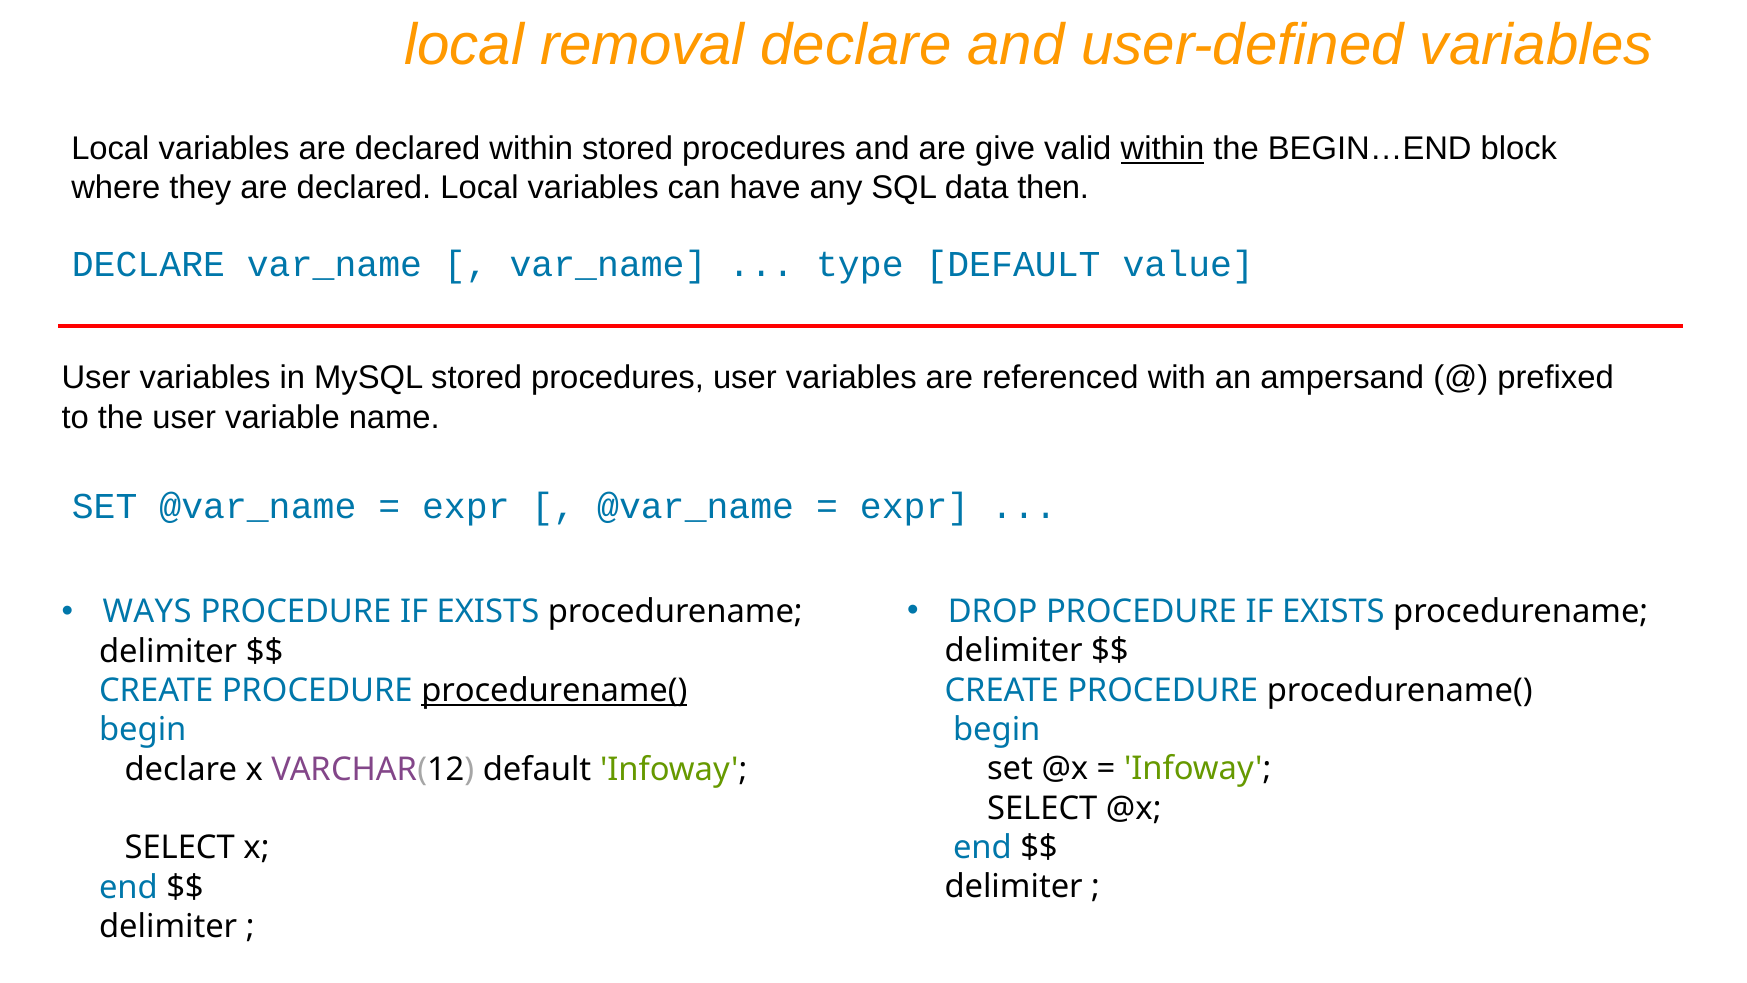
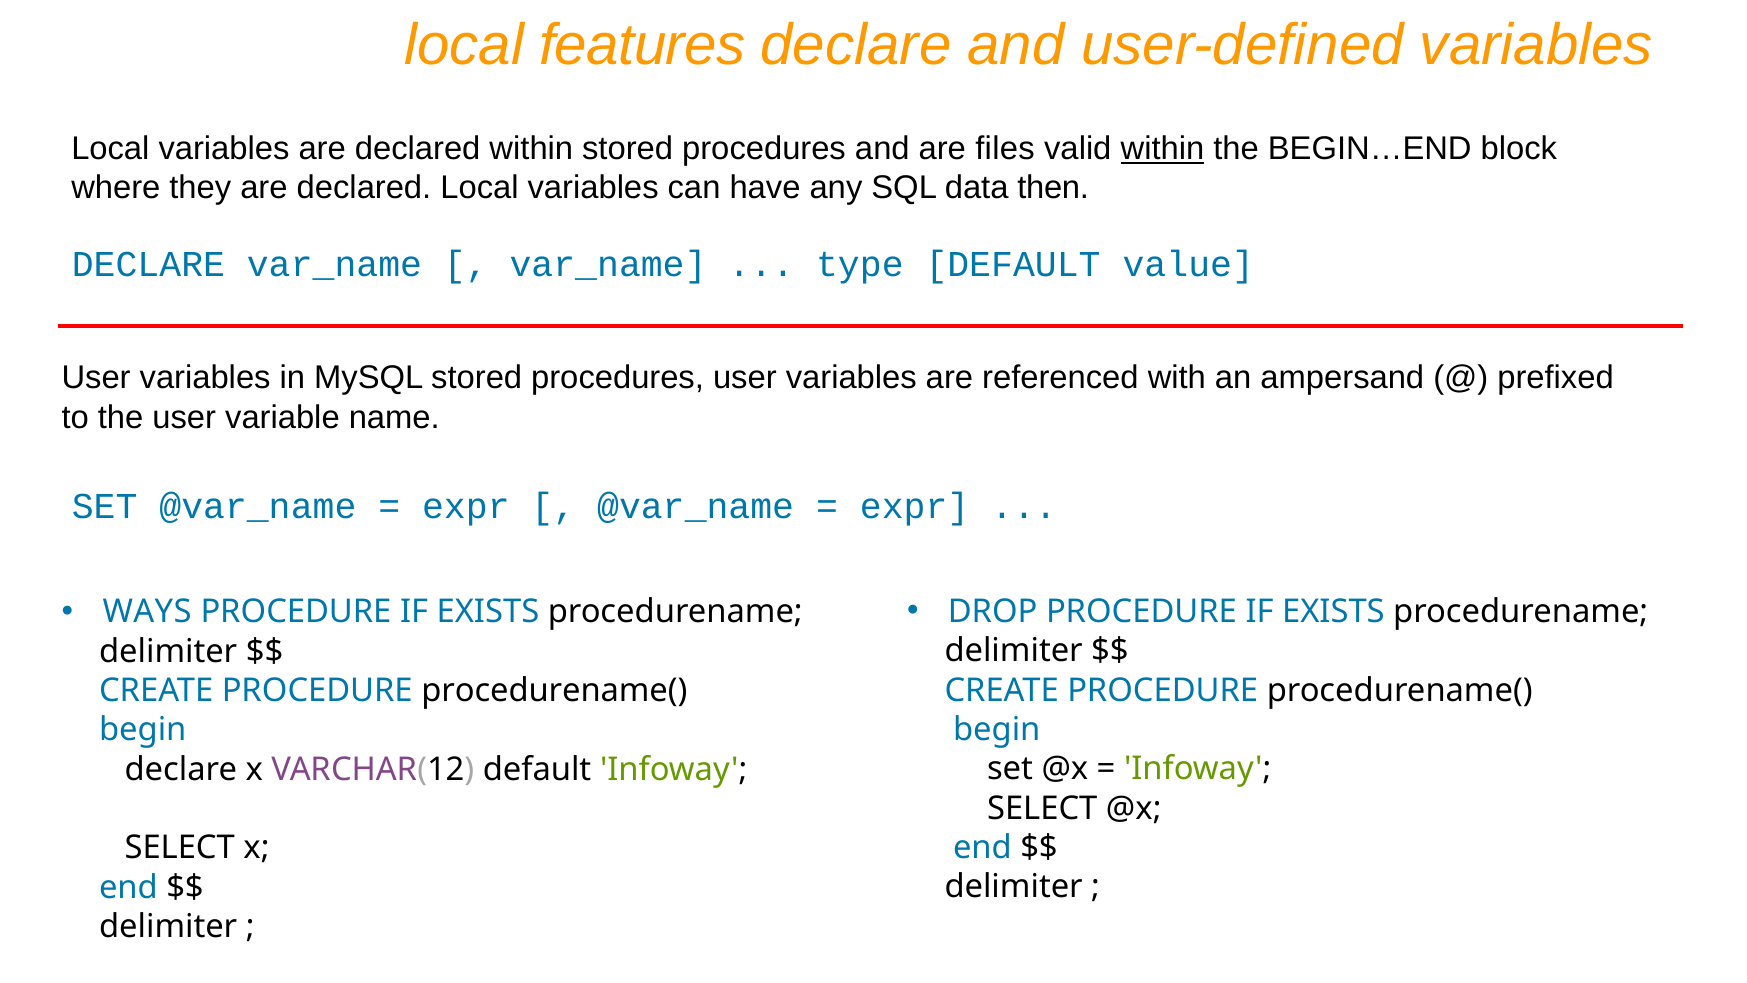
removal: removal -> features (643, 45)
give: give -> files (1005, 148)
procedurename( underline: present -> none (554, 691)
